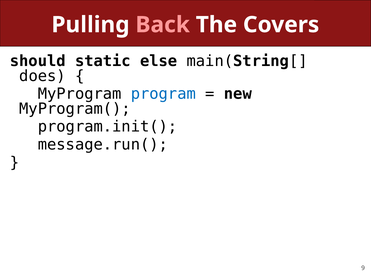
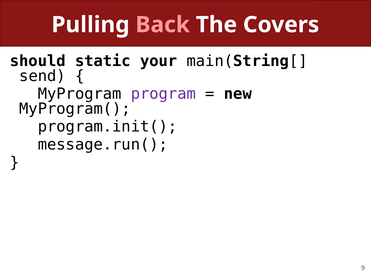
else: else -> your (159, 61)
does: does -> send (42, 76)
program colour: blue -> purple (163, 94)
